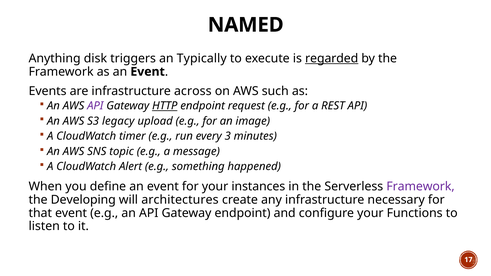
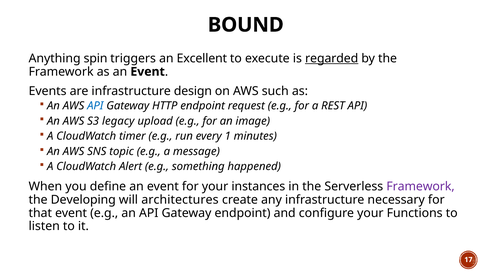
NAMED: NAMED -> BOUND (246, 25)
disk: disk -> spin (96, 58)
Typically: Typically -> Excellent (202, 58)
across: across -> design (193, 91)
API colour: purple -> blue (95, 106)
HTTP underline: present -> none (165, 106)
3: 3 -> 1 (228, 136)
